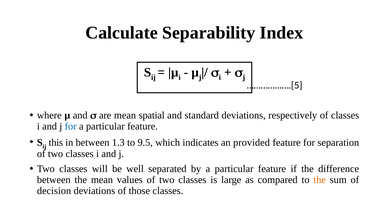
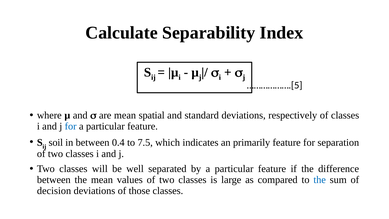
this: this -> soil (56, 142)
1.3: 1.3 -> 0.4 (118, 142)
9.5: 9.5 -> 7.5 (145, 142)
provided: provided -> primarily (252, 142)
the colour: orange -> blue (320, 180)
